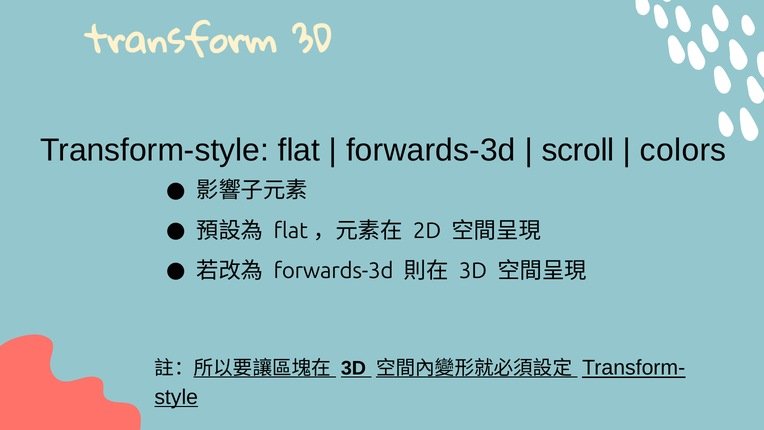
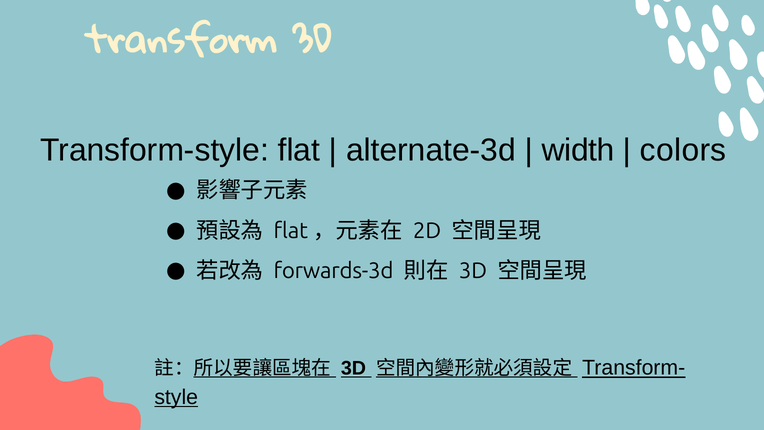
forwards-3d: forwards-3d -> alternate-3d (431, 150)
scroll: scroll -> width (578, 150)
